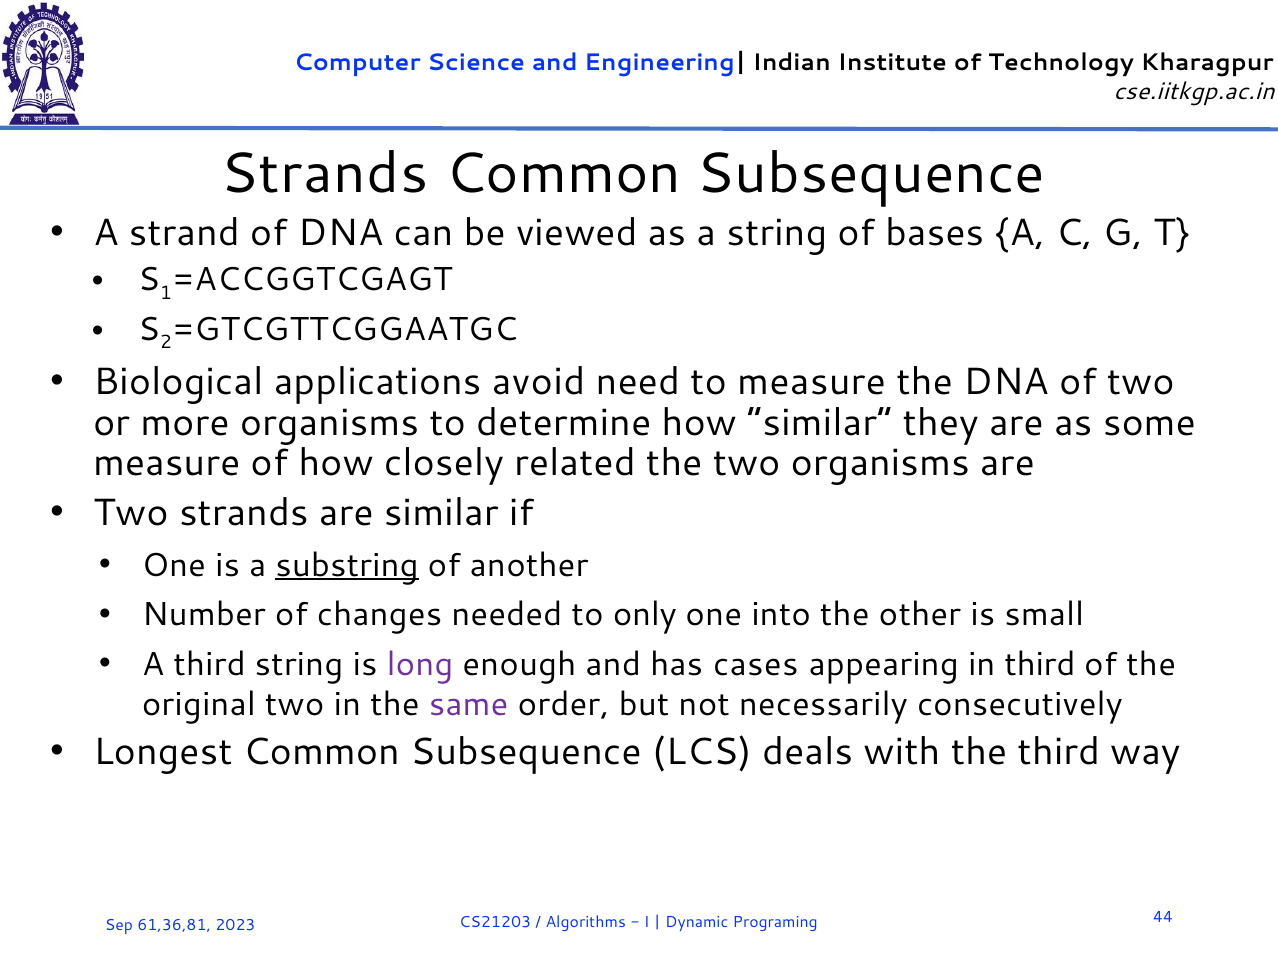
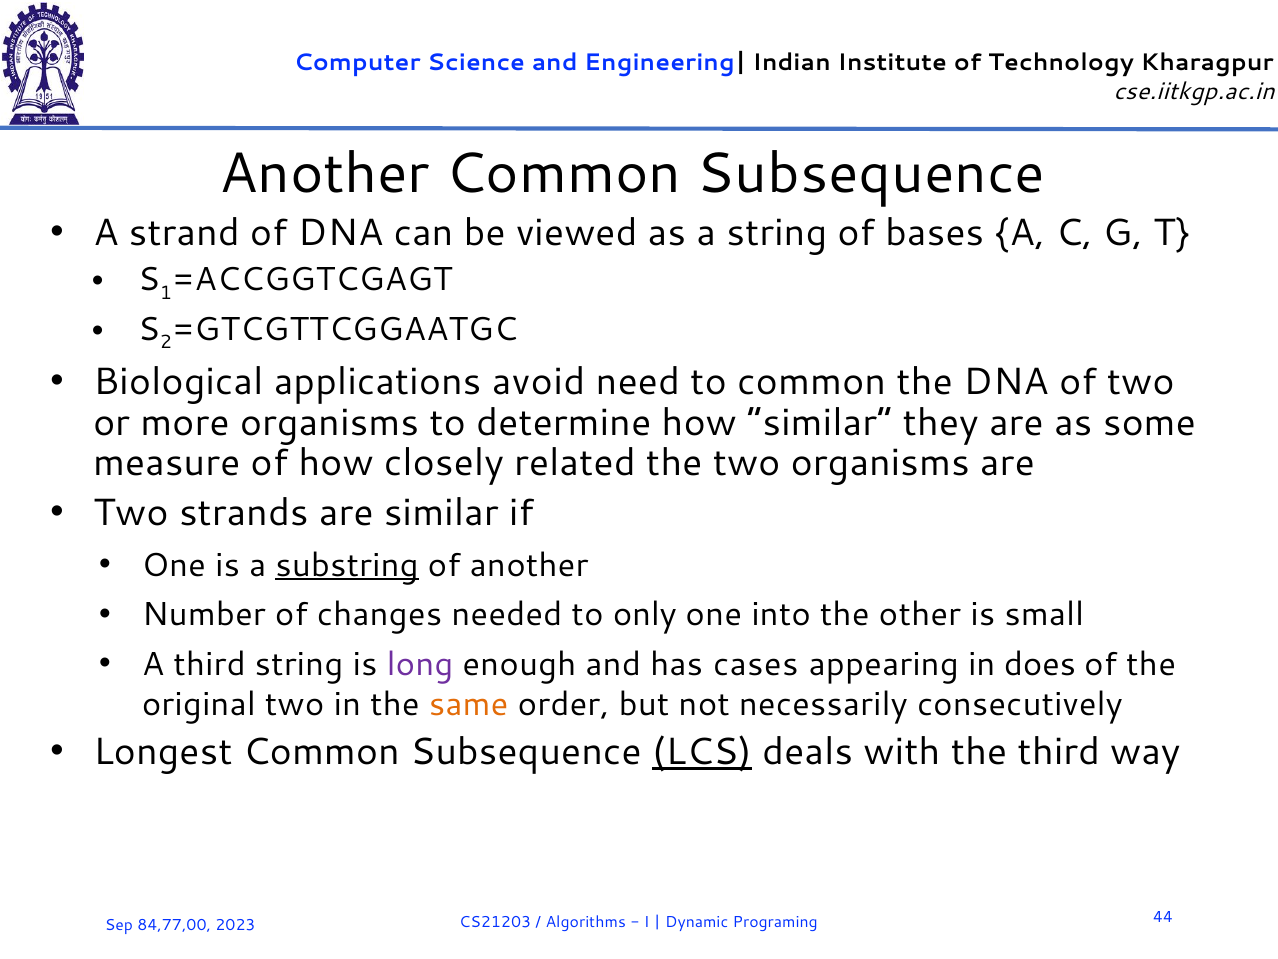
Strands: Strands -> Another (325, 174)
to measure: measure -> common (812, 382)
in third: third -> does (1040, 664)
same colour: purple -> orange (469, 705)
LCS underline: none -> present (702, 752)
61,36,81: 61,36,81 -> 84,77,00 (174, 924)
